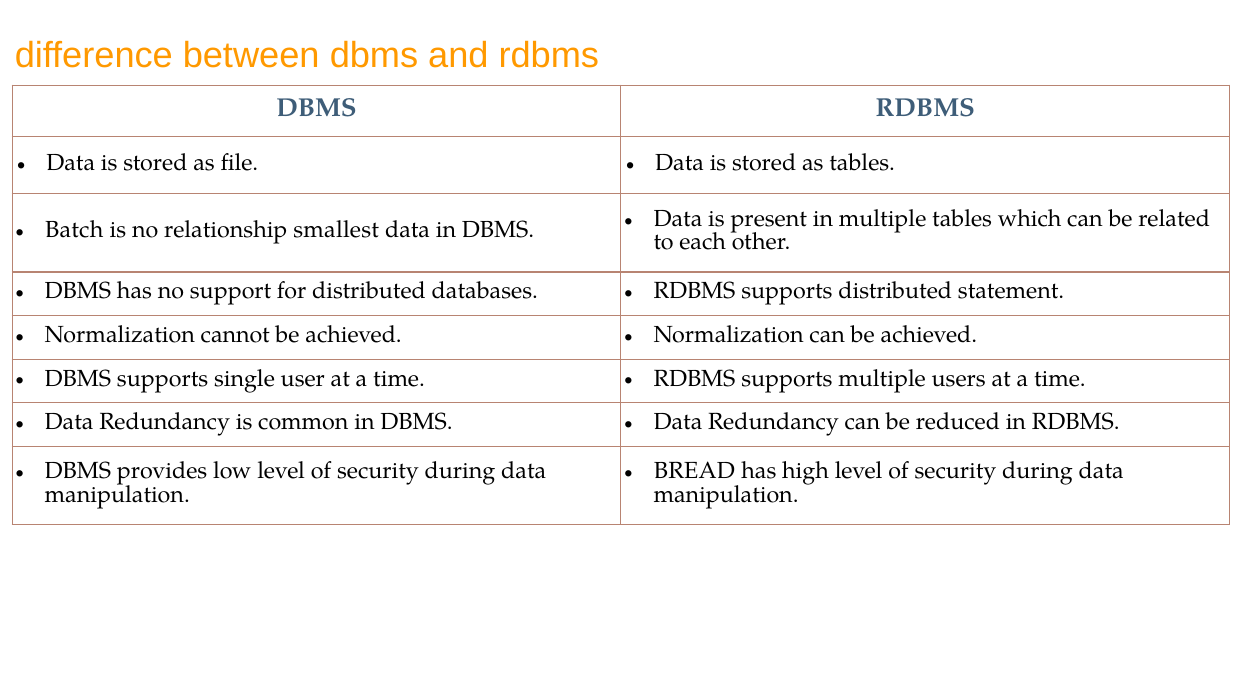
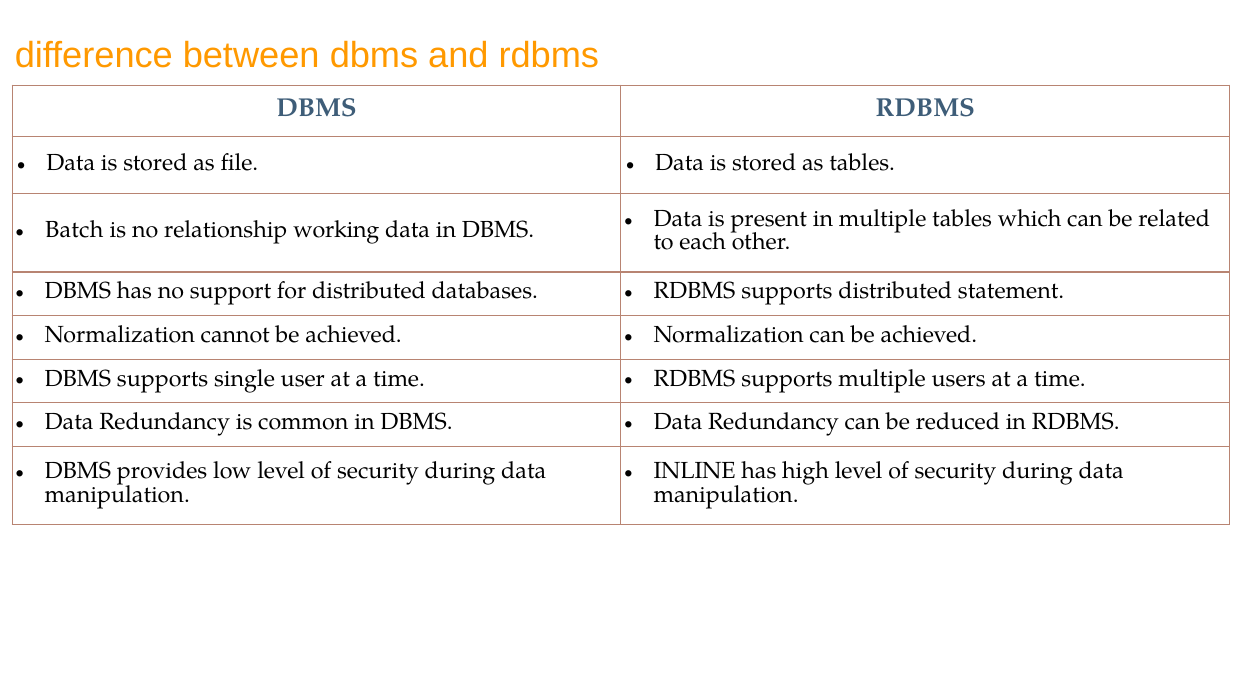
smallest: smallest -> working (336, 231)
BREAD: BREAD -> INLINE (695, 472)
